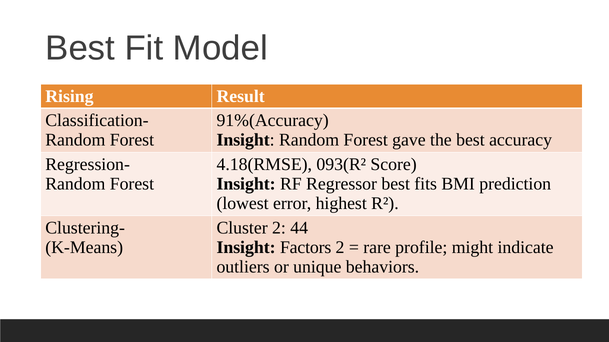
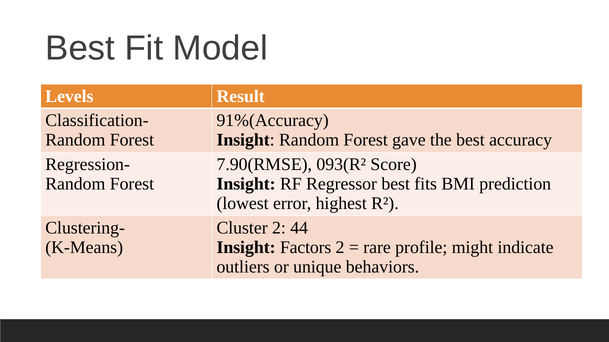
Rising: Rising -> Levels (69, 96)
4.18(RMSE: 4.18(RMSE -> 7.90(RMSE (264, 165)
